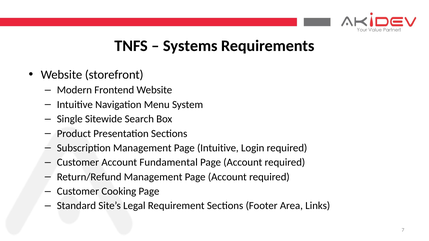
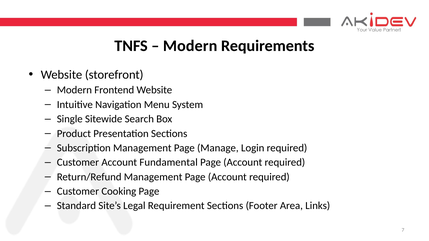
Systems: Systems -> Modern (190, 46)
Page Intuitive: Intuitive -> Manage (218, 148)
